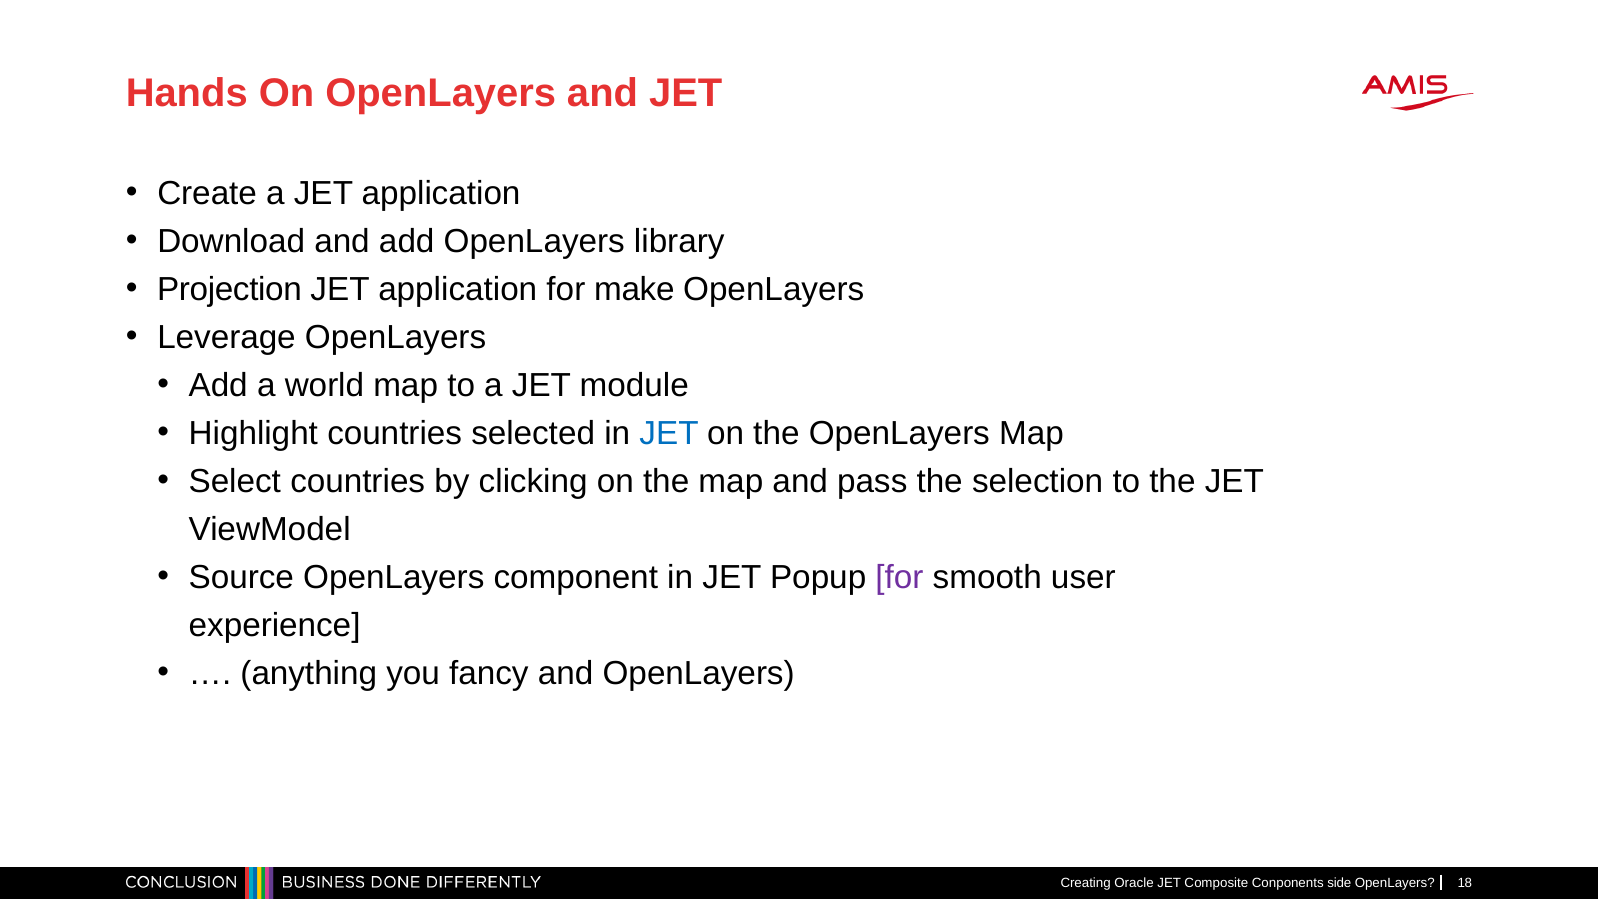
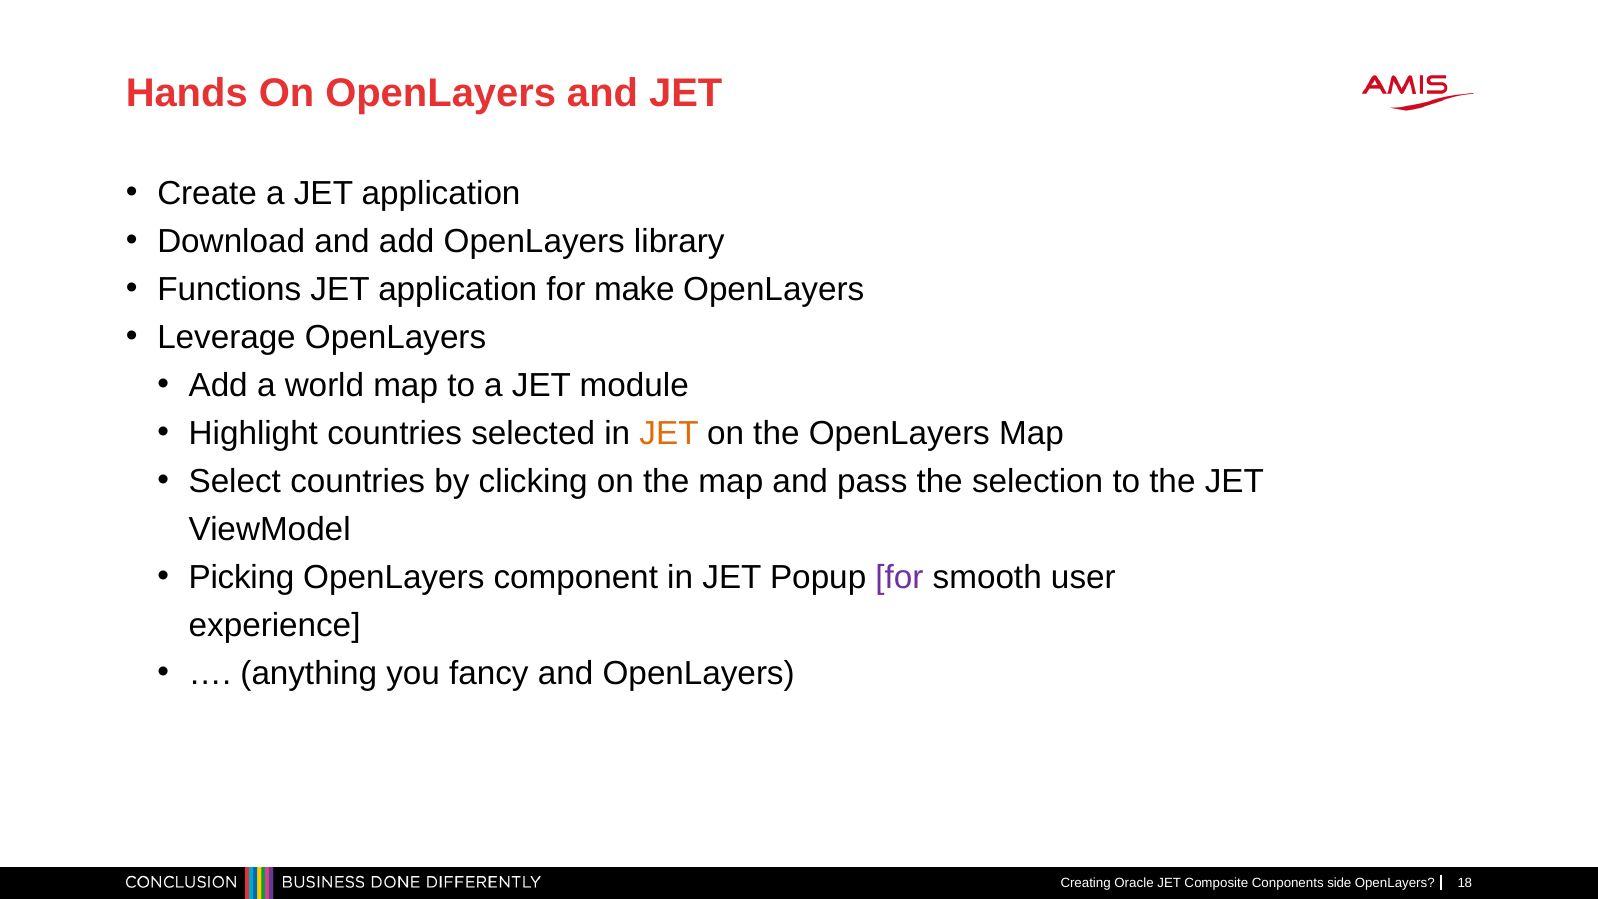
Projection: Projection -> Functions (229, 290)
JET colour: blue -> orange (669, 434)
Source: Source -> Picking (241, 577)
